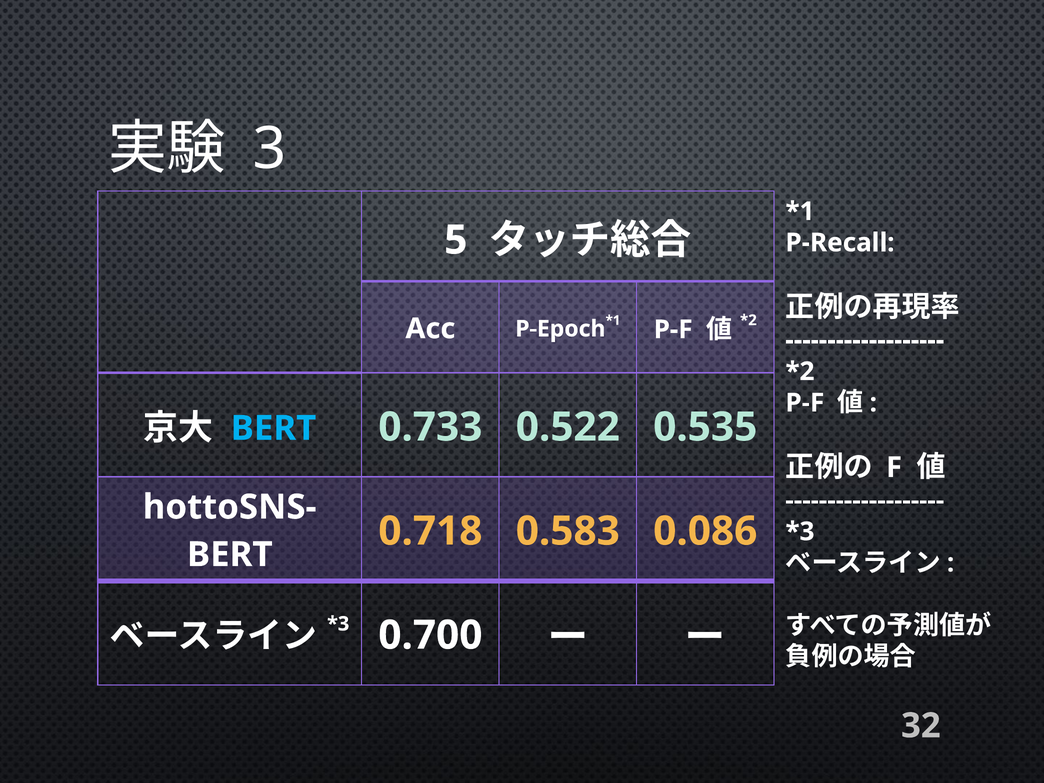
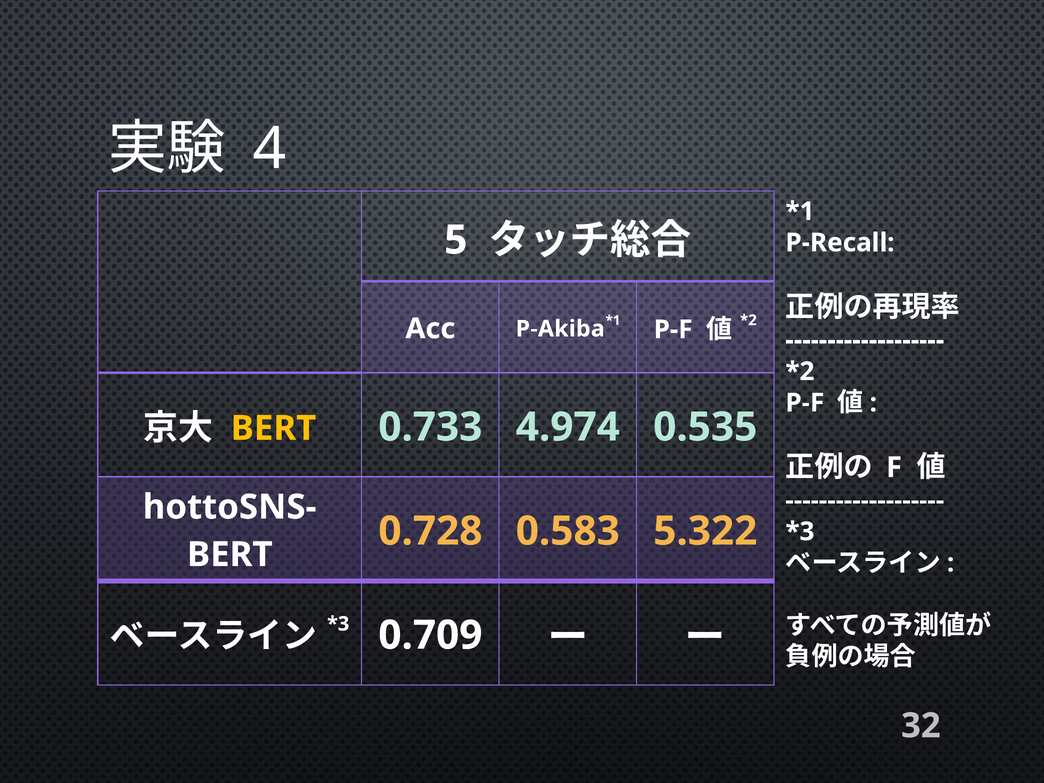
3: 3 -> 4 (270, 149)
P-Epoch: P-Epoch -> P-Akiba (560, 329)
BERT colour: light blue -> yellow (273, 428)
0.522: 0.522 -> 4.974 (568, 427)
0.718: 0.718 -> 0.728 (430, 531)
0.086: 0.086 -> 5.322 (705, 531)
0.700: 0.700 -> 0.709 (430, 635)
